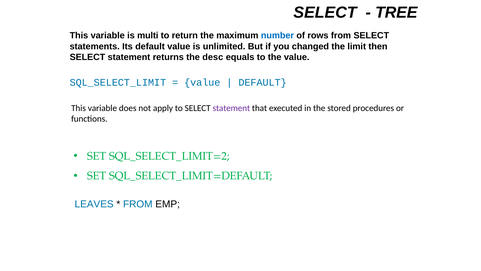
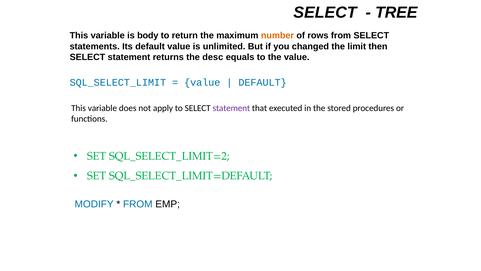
multi: multi -> body (148, 36)
number colour: blue -> orange (277, 36)
LEAVES: LEAVES -> MODIFY (94, 204)
